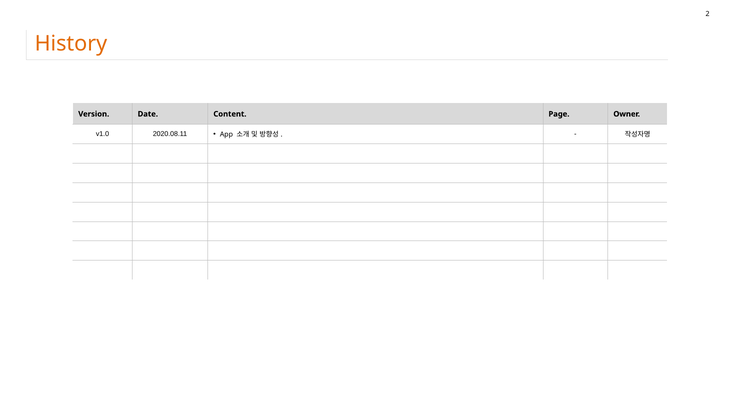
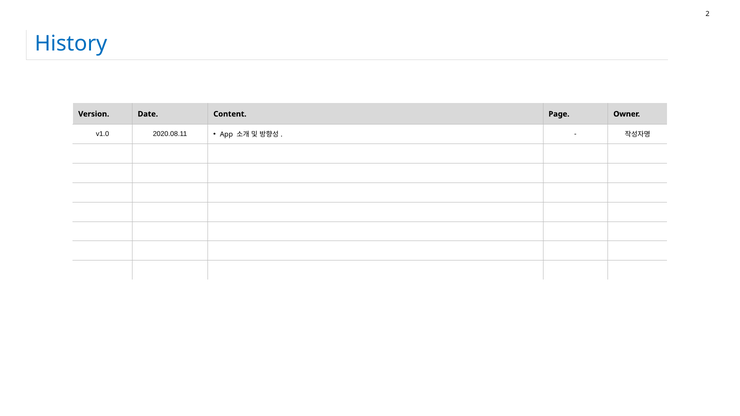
History colour: orange -> blue (71, 44)
